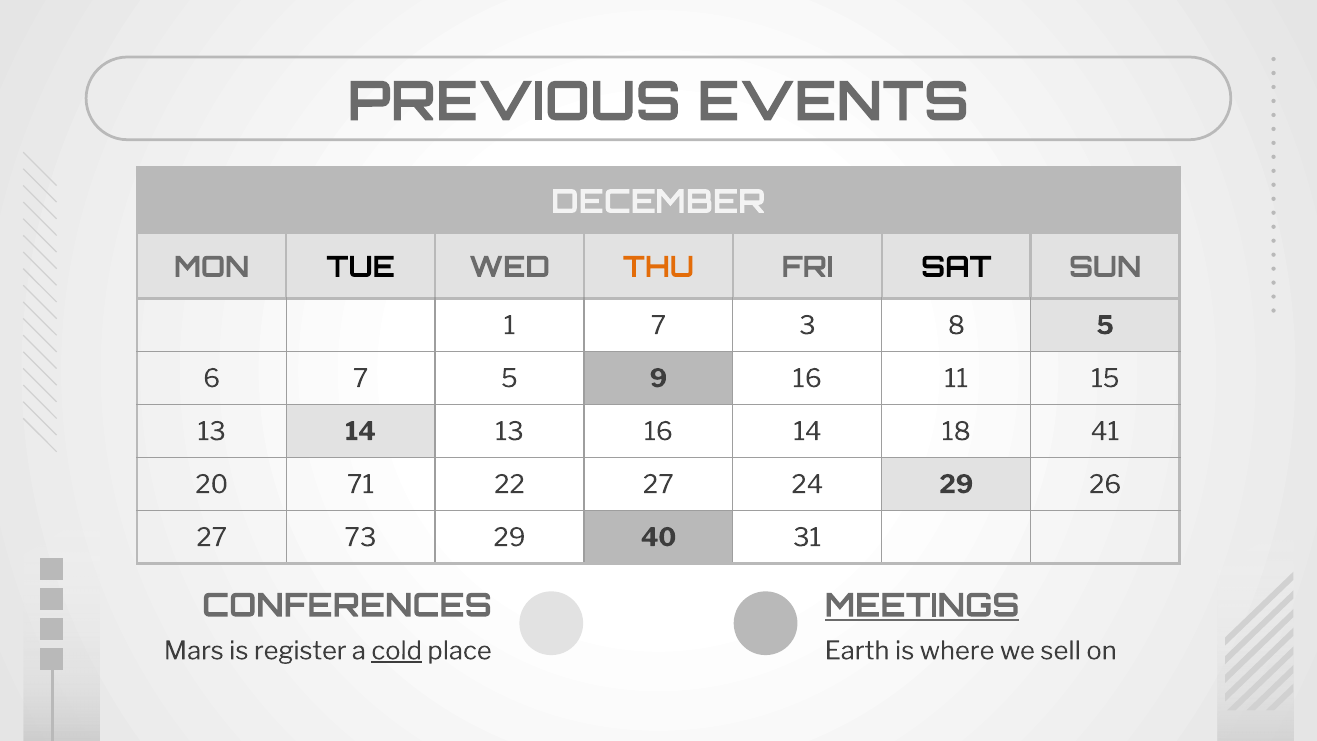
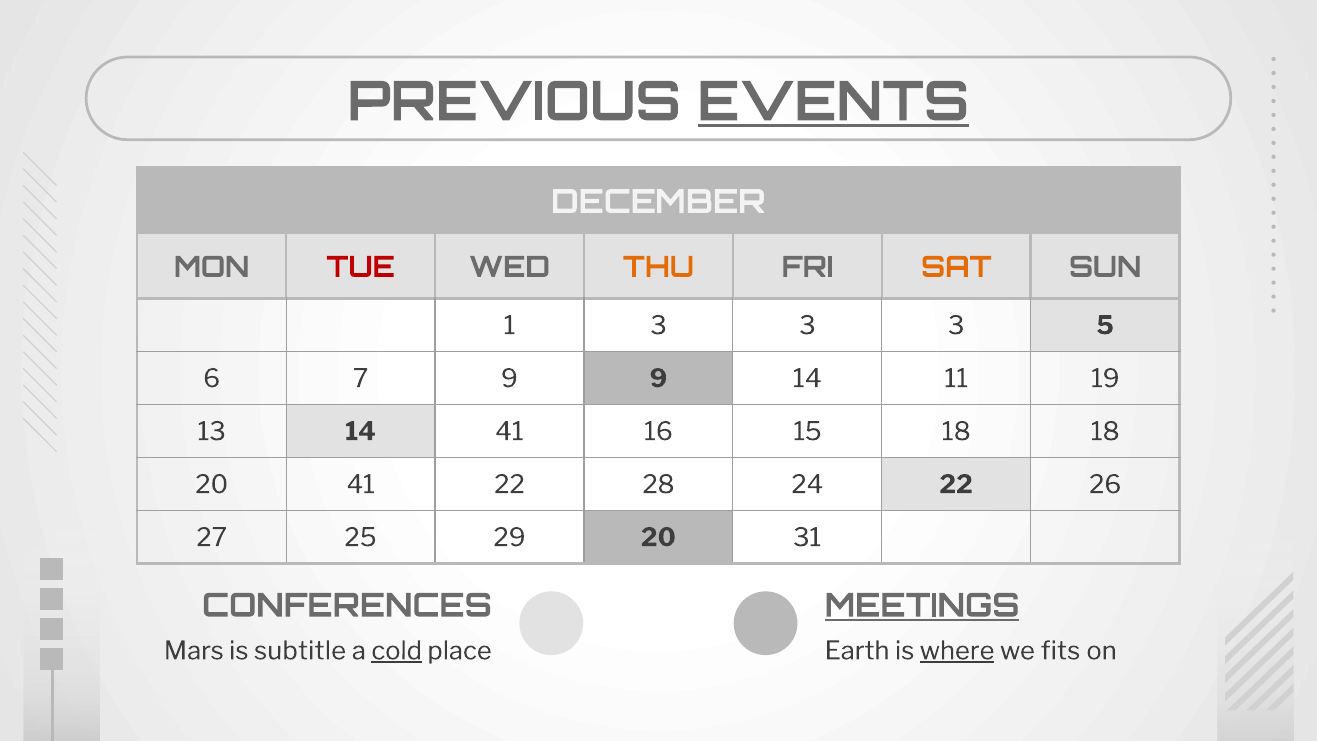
EVENTS underline: none -> present (833, 102)
TUE colour: black -> red (361, 267)
SAT colour: black -> orange (956, 267)
1 7: 7 -> 3 (659, 326)
8: 8 -> 3 (956, 326)
7 5: 5 -> 9 (509, 379)
9 16: 16 -> 14 (807, 379)
15: 15 -> 19 (1105, 379)
14 13: 13 -> 41 (510, 432)
16 14: 14 -> 15 (807, 432)
18 41: 41 -> 18 (1105, 432)
20 71: 71 -> 41 (361, 485)
22 27: 27 -> 28 (658, 485)
24 29: 29 -> 22 (956, 485)
73: 73 -> 25 (360, 538)
29 40: 40 -> 20 (658, 538)
register: register -> subtitle (300, 651)
where underline: none -> present (957, 651)
sell: sell -> fits (1060, 651)
